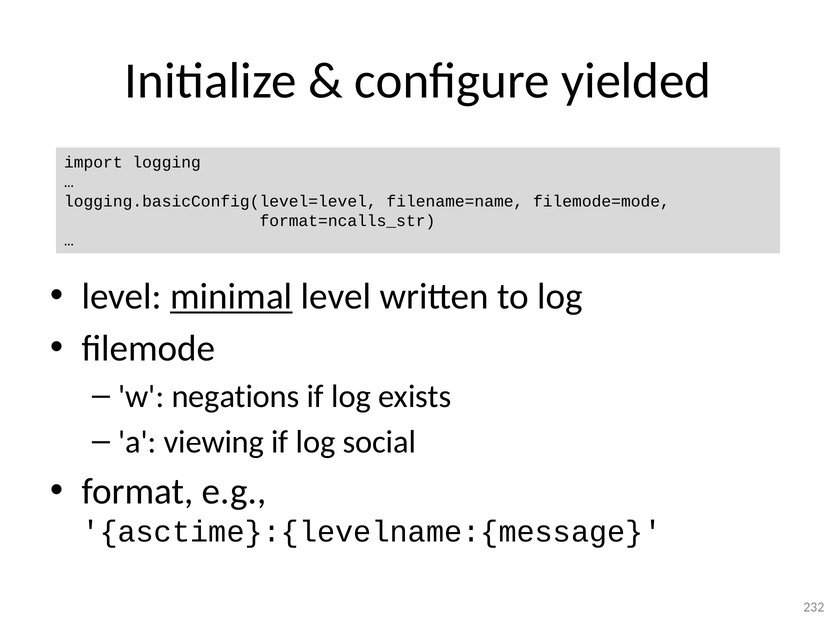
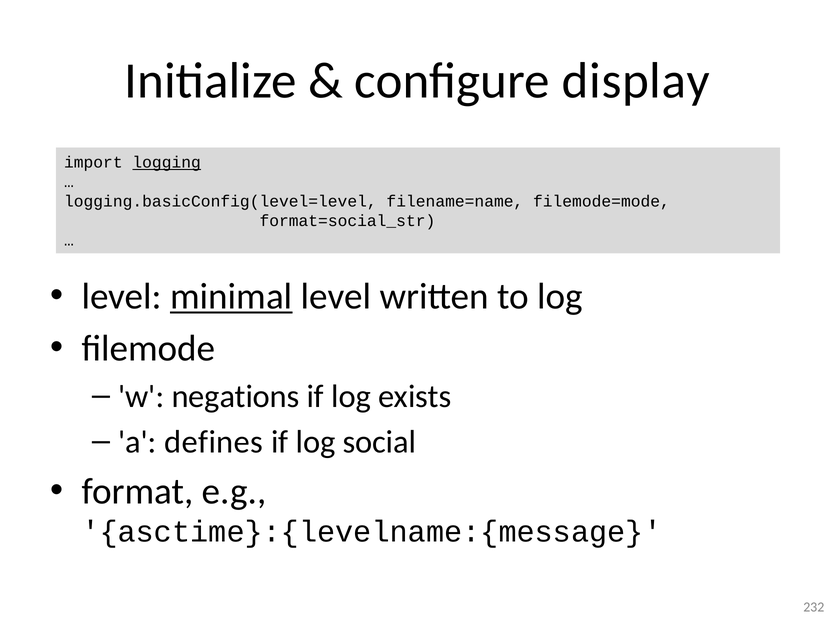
yielded: yielded -> display (636, 81)
logging underline: none -> present (167, 163)
format=ncalls_str: format=ncalls_str -> format=social_str (347, 221)
viewing: viewing -> defines (214, 442)
